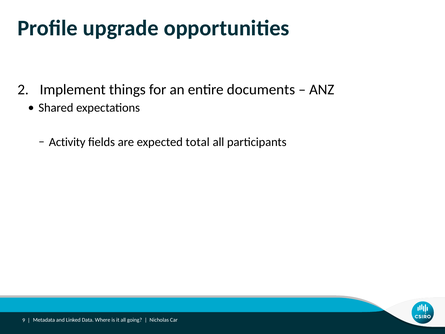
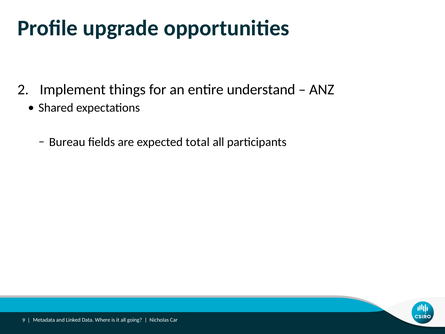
documents: documents -> understand (261, 89)
Activity: Activity -> Bureau (67, 142)
